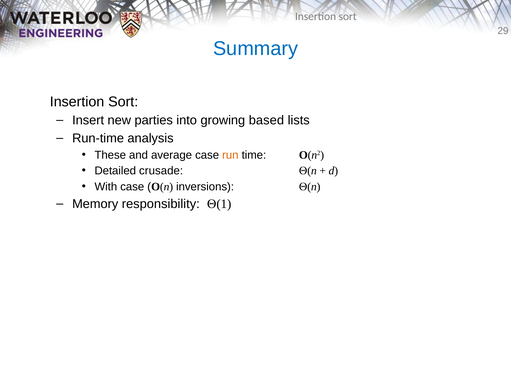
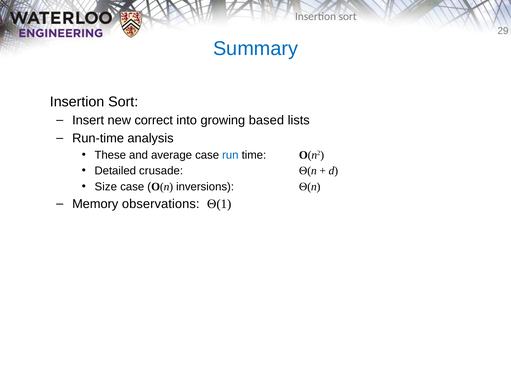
parties: parties -> correct (154, 120)
run colour: orange -> blue (230, 155)
With: With -> Size (106, 186)
responsibility: responsibility -> observations (161, 204)
